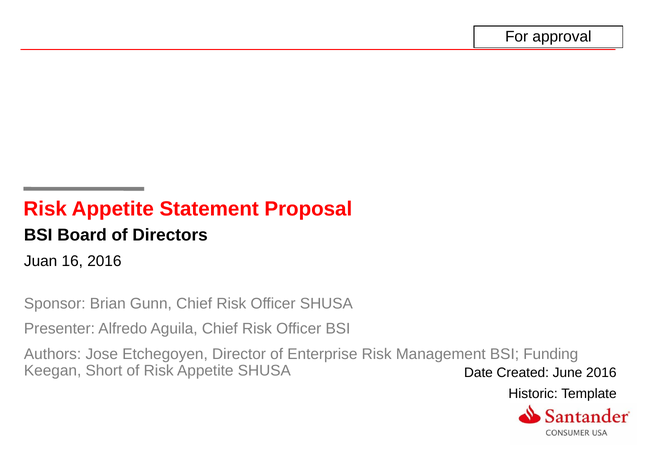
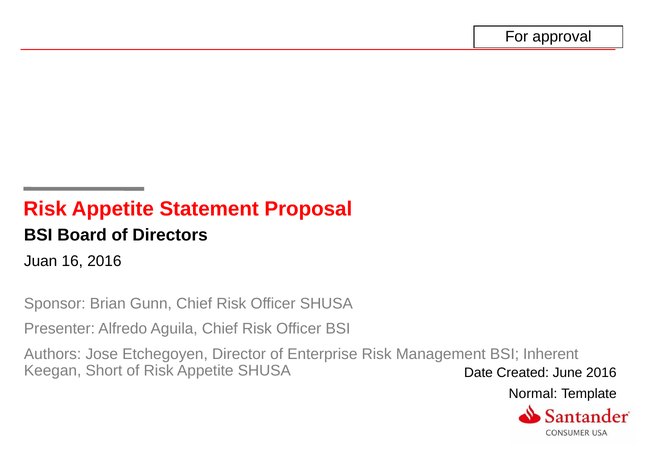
Funding: Funding -> Inherent (551, 354)
Historic: Historic -> Normal (533, 394)
